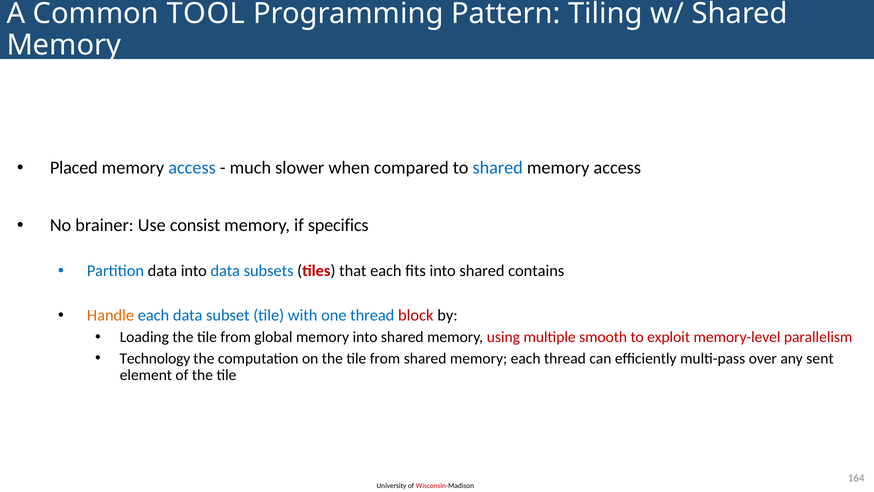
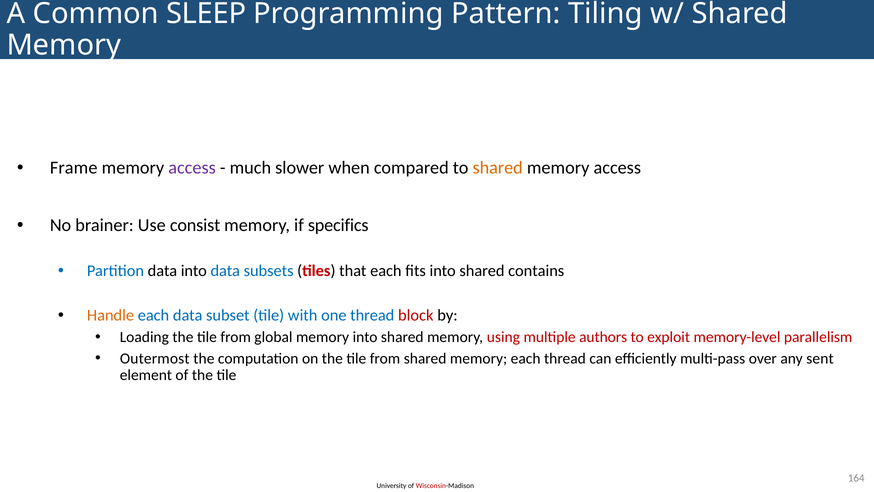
TOOL: TOOL -> SLEEP (206, 14)
Placed: Placed -> Frame (74, 168)
access colour: blue -> purple (192, 168)
shared colour: blue -> orange (498, 168)
smooth: smooth -> authors (603, 337)
Technology: Technology -> Outermost (155, 358)
